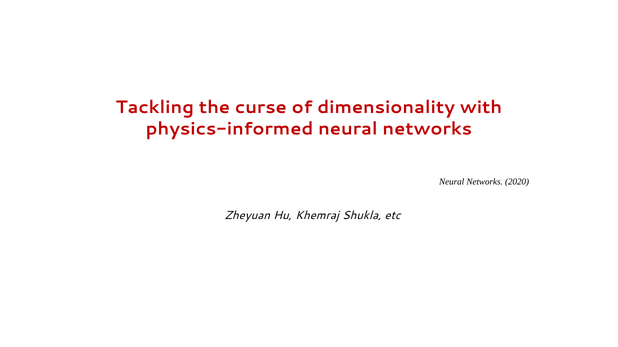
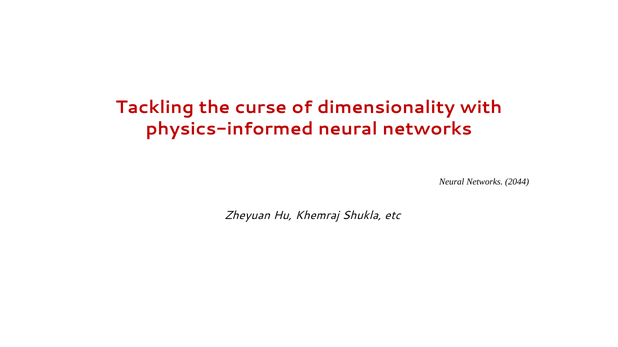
2020: 2020 -> 2044 (517, 182)
